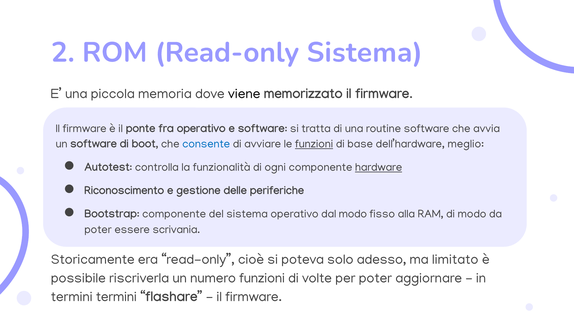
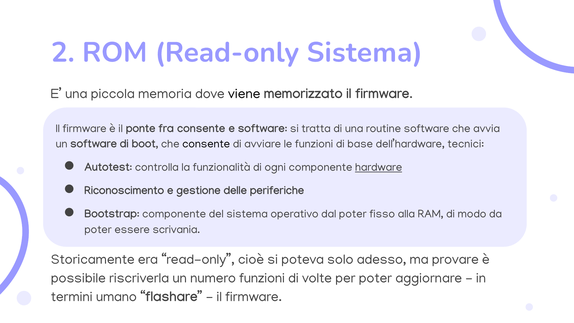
fra operativo: operativo -> consente (201, 128)
consente colour: blue -> black (206, 144)
funzioni underline: present -> none (314, 144)
meglio: meglio -> tecnici (466, 144)
dal modo: modo -> poter (353, 214)
limitato: limitato -> provare (455, 259)
termini termini: termini -> umano (116, 297)
